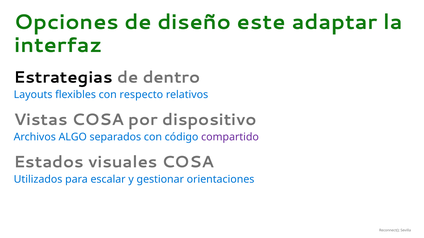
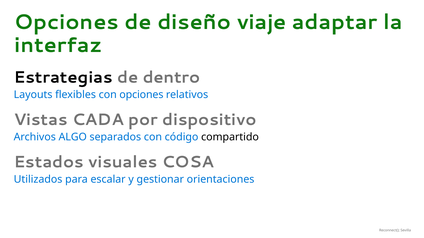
este: este -> viaje (261, 22)
con respecto: respecto -> opciones (141, 95)
Vistas COSA: COSA -> CADA (98, 120)
compartido colour: purple -> black (230, 137)
